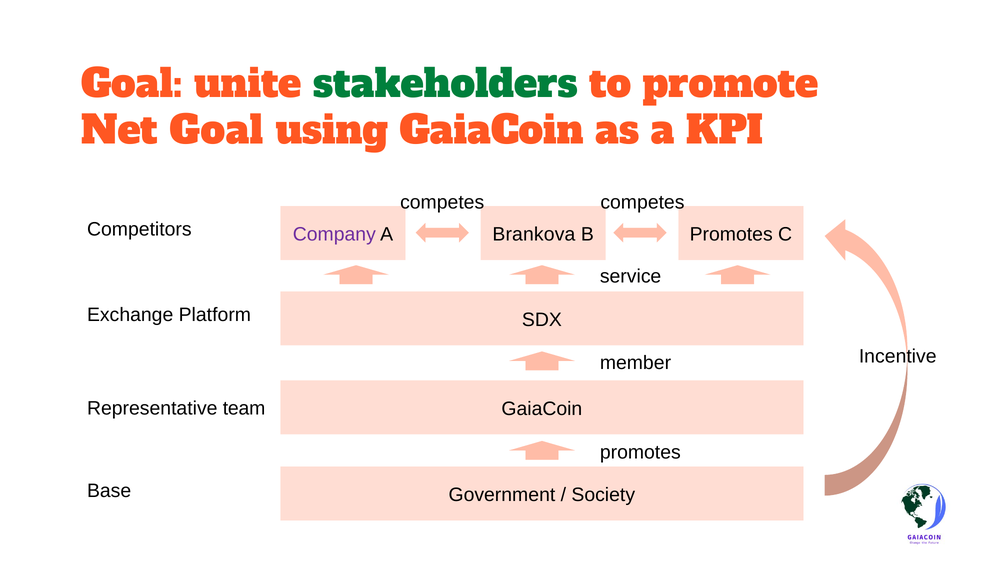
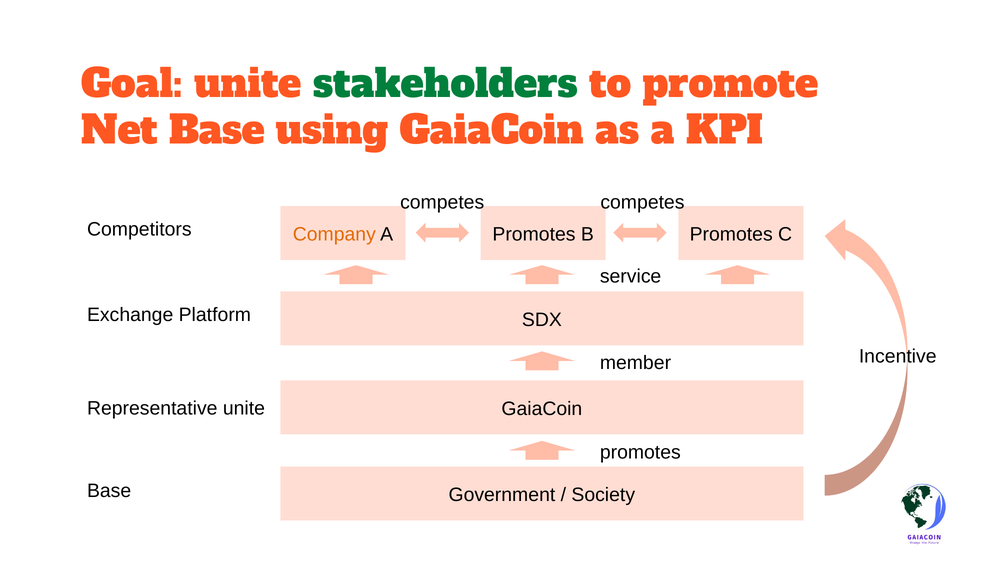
Net Goal: Goal -> Base (217, 131)
Company colour: purple -> orange (334, 234)
A Brankova: Brankova -> Promotes (534, 234)
Representative team: team -> unite (244, 408)
